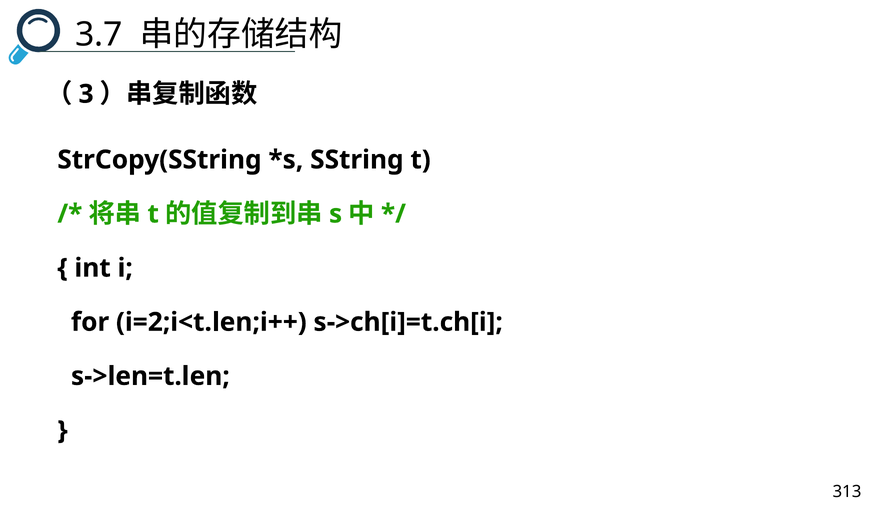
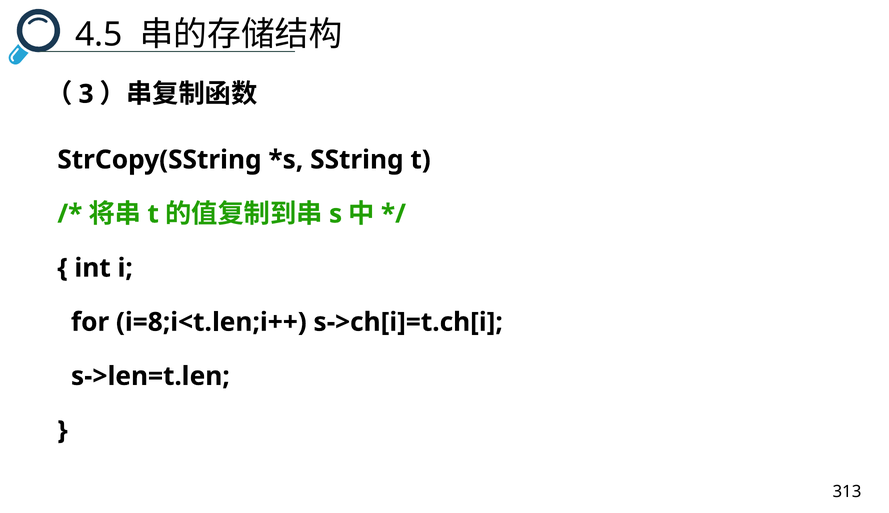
3.7: 3.7 -> 4.5 (99, 35)
i=2;i<t.len;i++: i=2;i<t.len;i++ -> i=8;i<t.len;i++ (211, 322)
